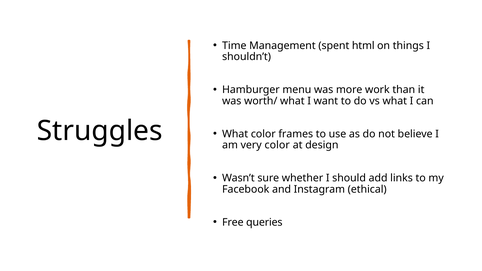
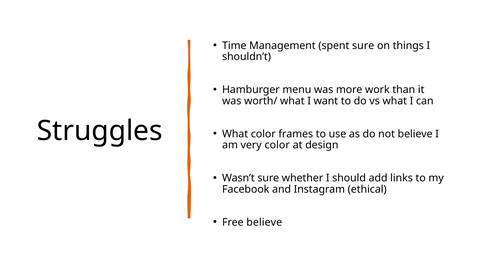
spent html: html -> sure (363, 46)
Free queries: queries -> believe (264, 222)
